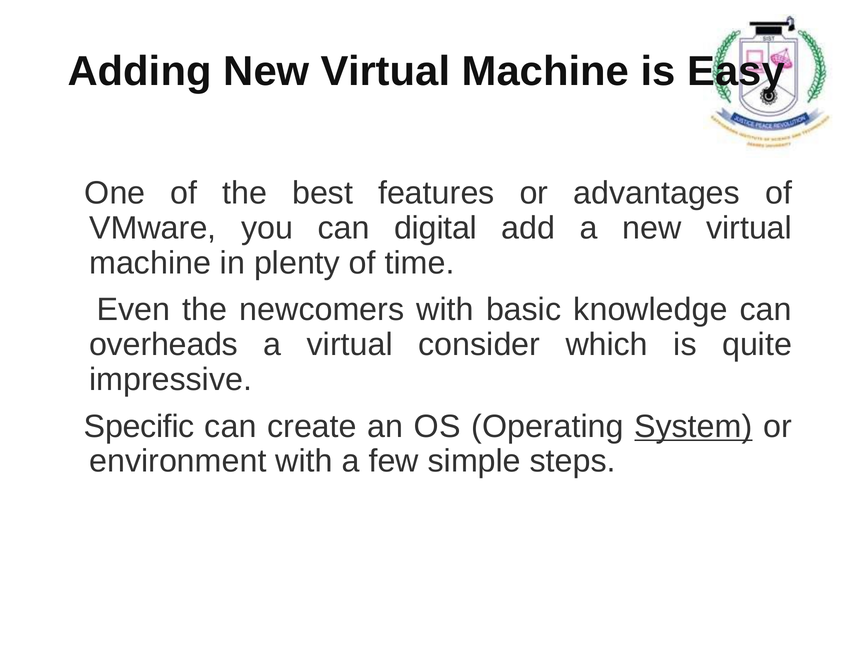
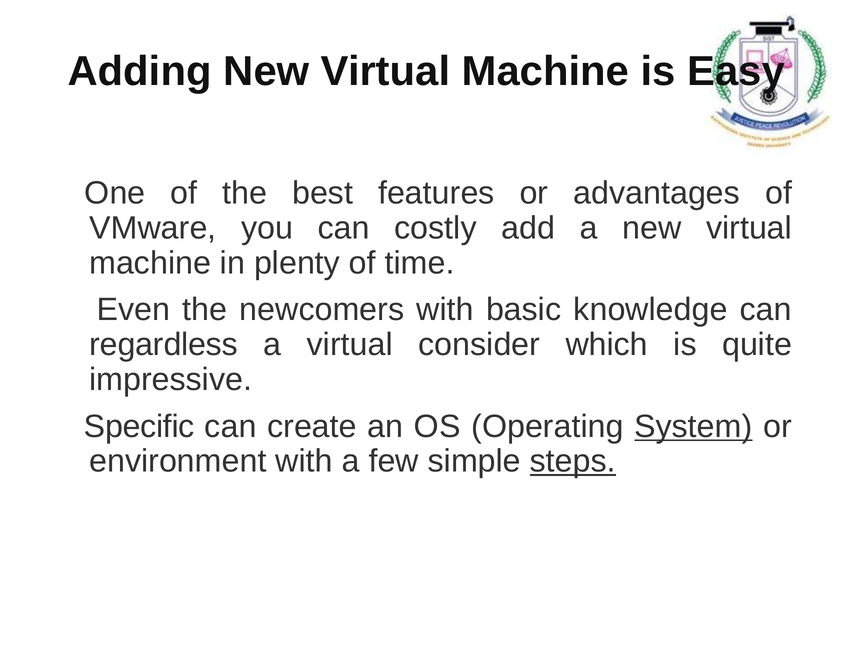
digital: digital -> costly (435, 228)
overheads: overheads -> regardless (164, 345)
steps underline: none -> present (573, 461)
